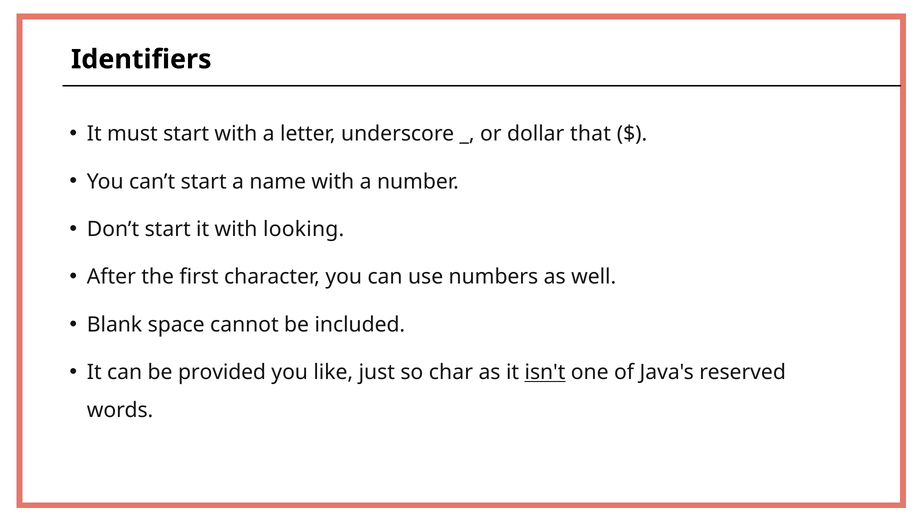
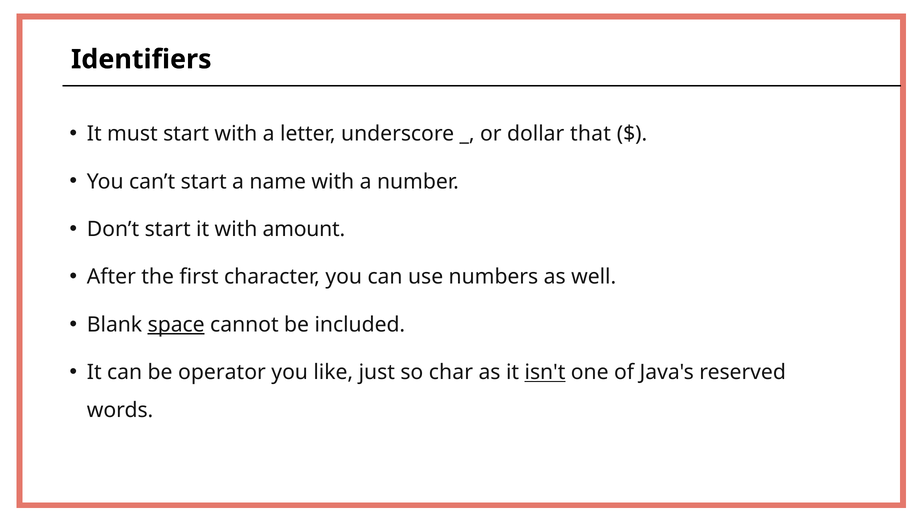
looking: looking -> amount (304, 229)
space underline: none -> present (176, 325)
provided: provided -> operator (222, 372)
